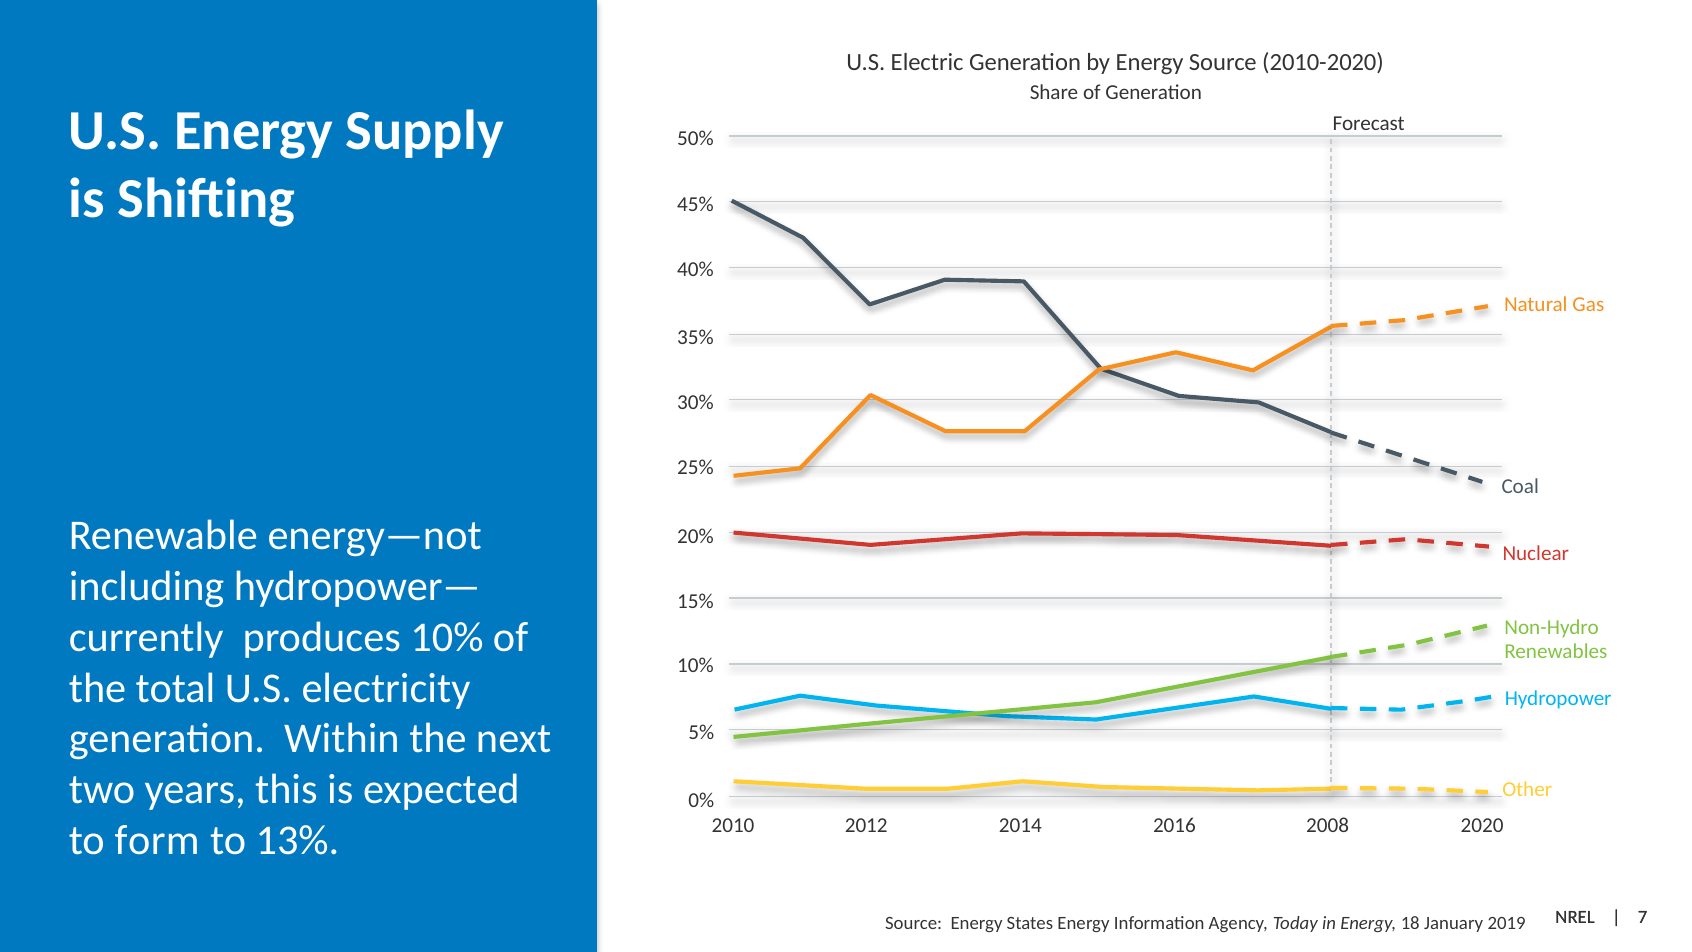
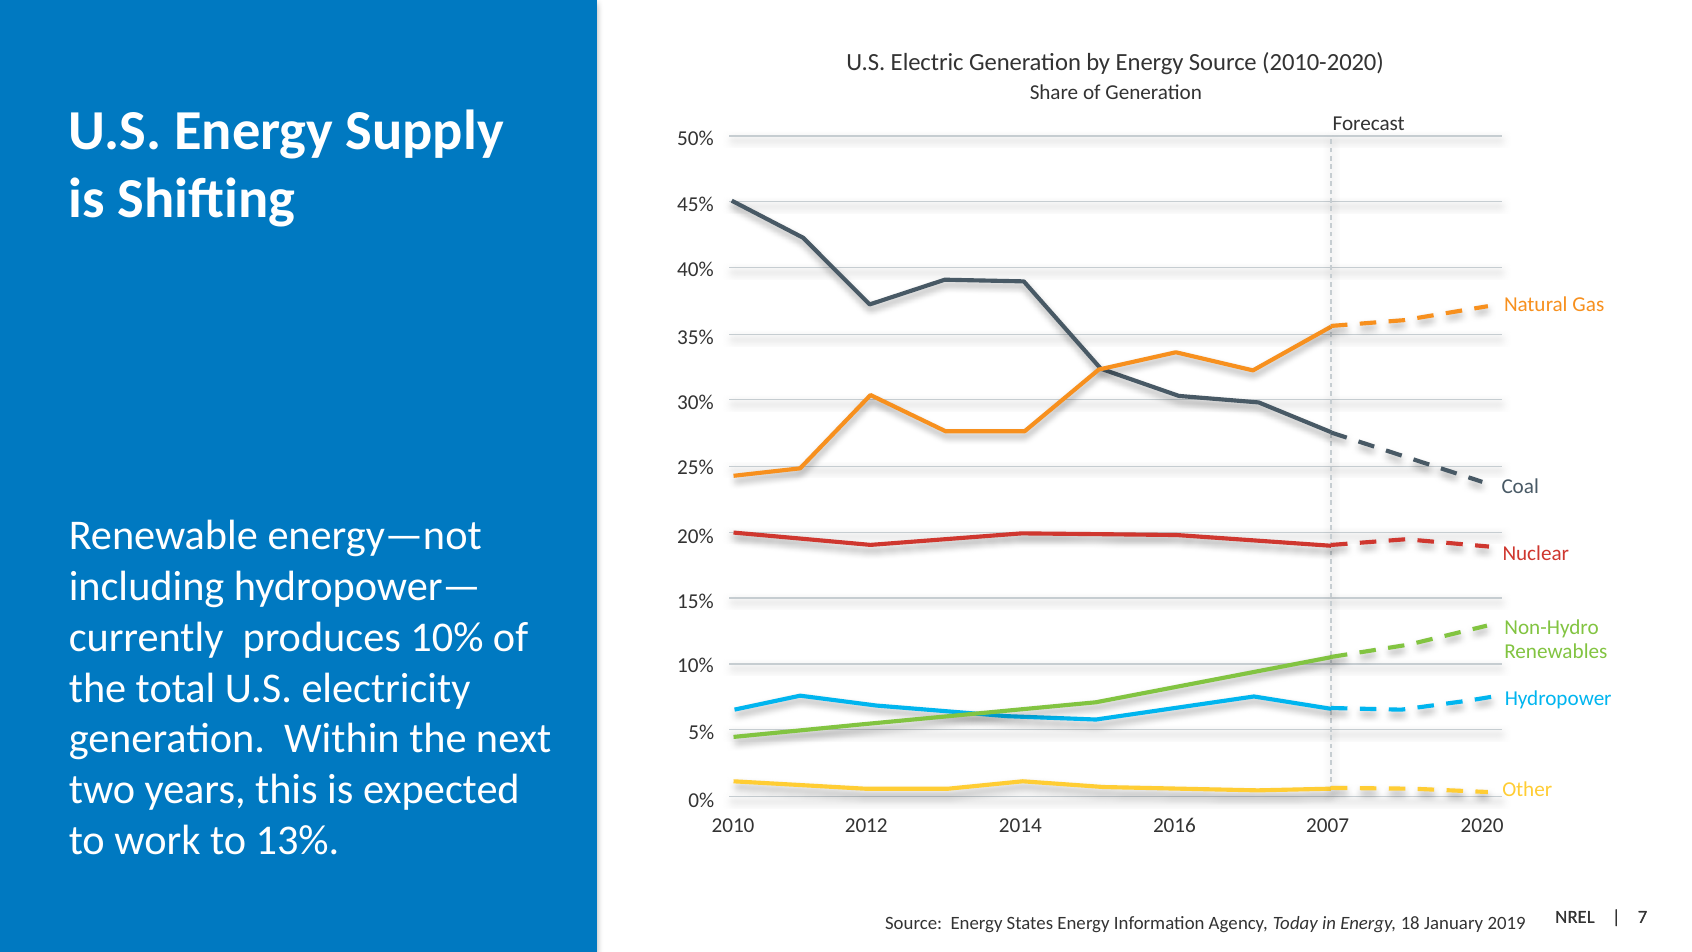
2008: 2008 -> 2007 (1328, 825)
form: form -> work (157, 840)
